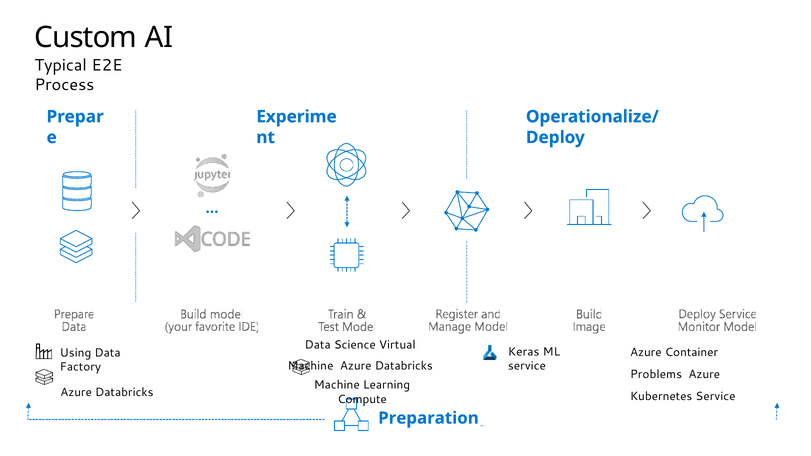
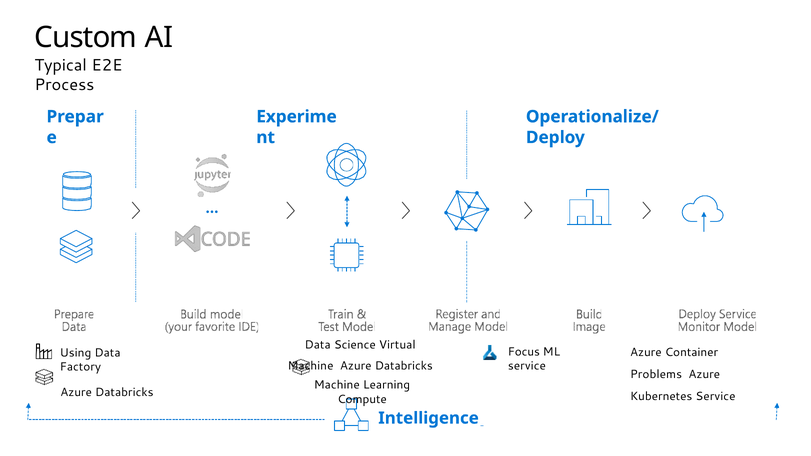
Keras: Keras -> Focus (524, 352)
Preparation: Preparation -> Intelligence (428, 418)
